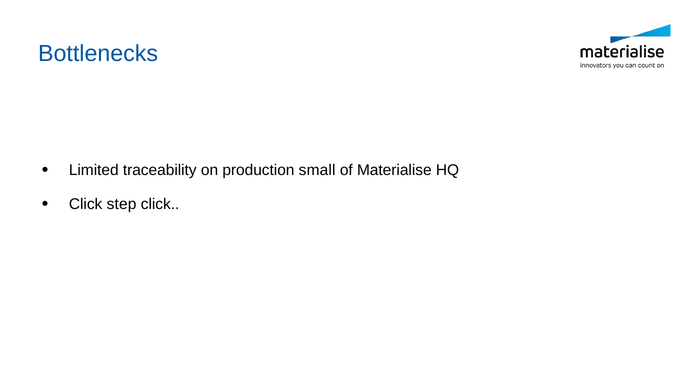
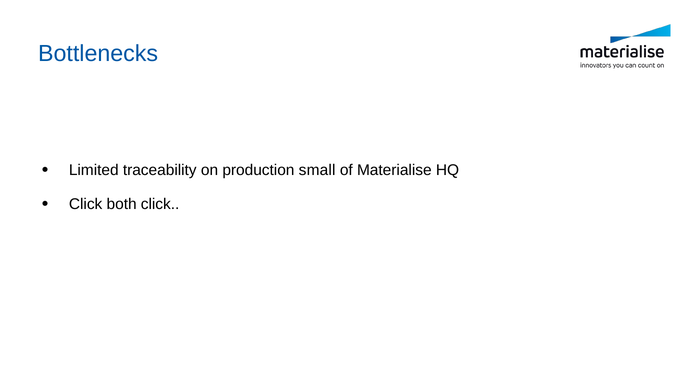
step: step -> both (122, 204)
